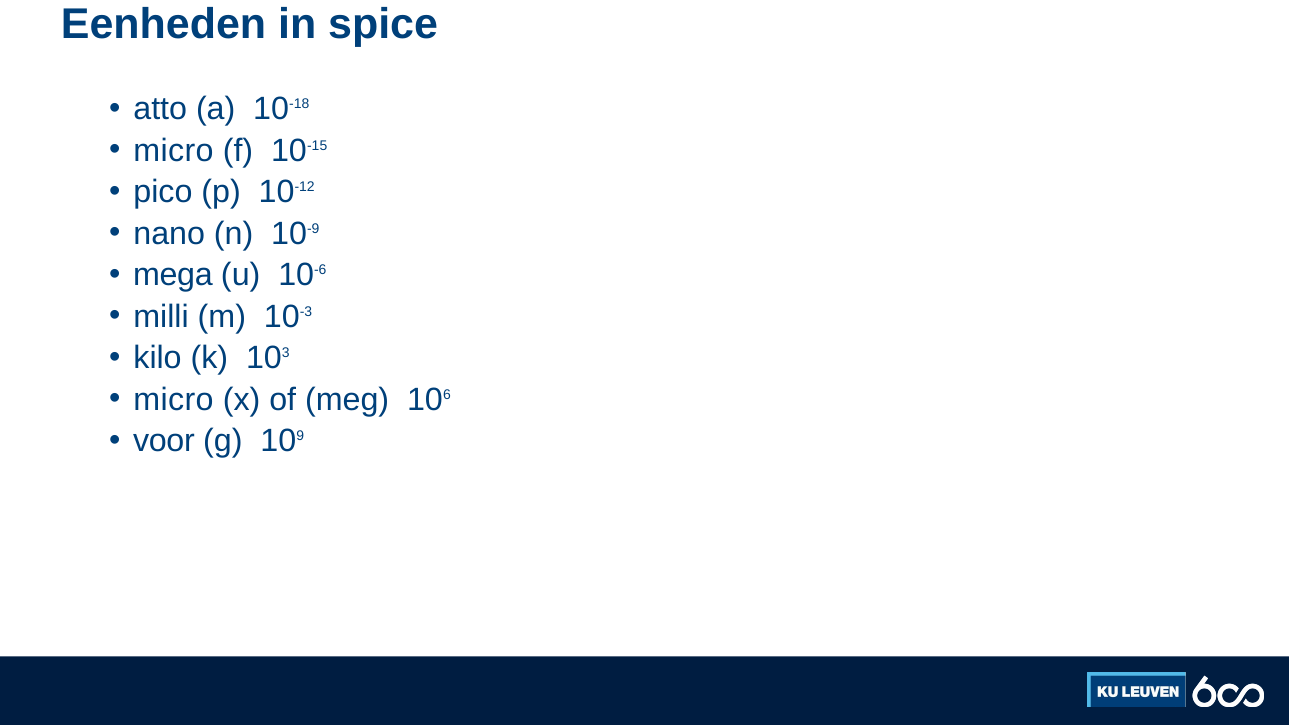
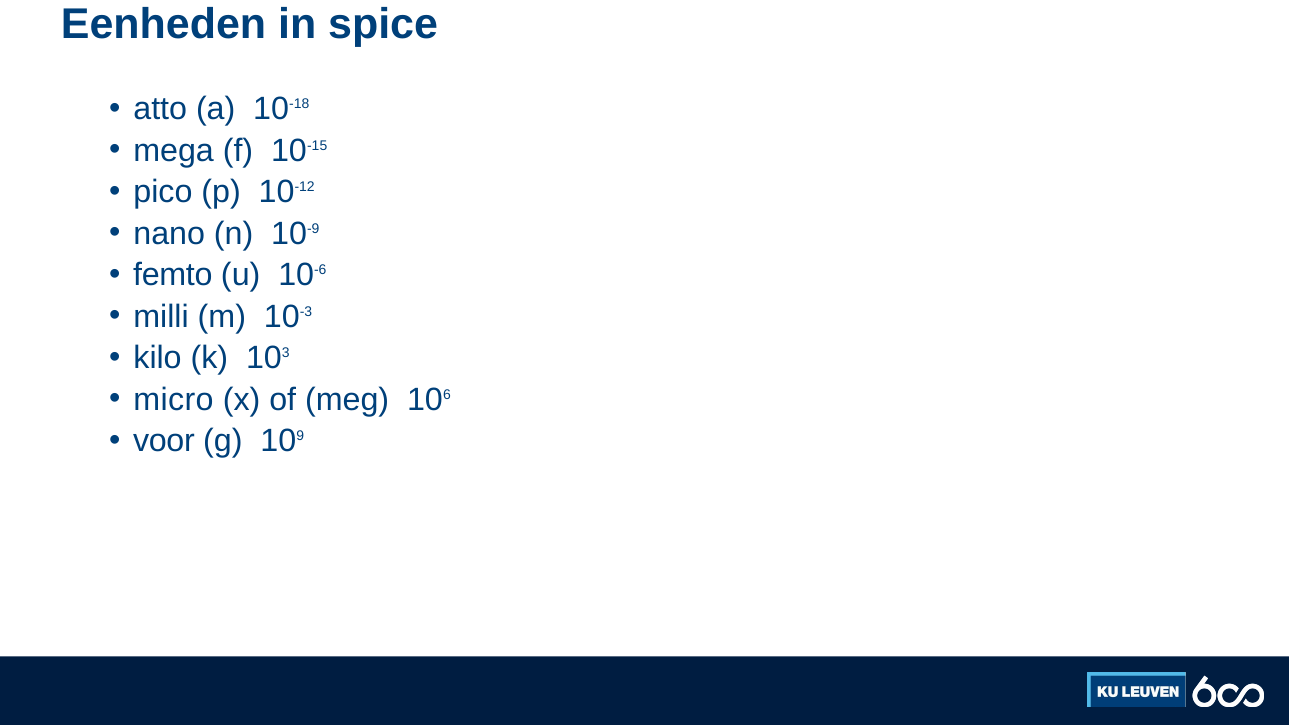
micro: micro -> mega (174, 151)
mega: mega -> femto (173, 275)
